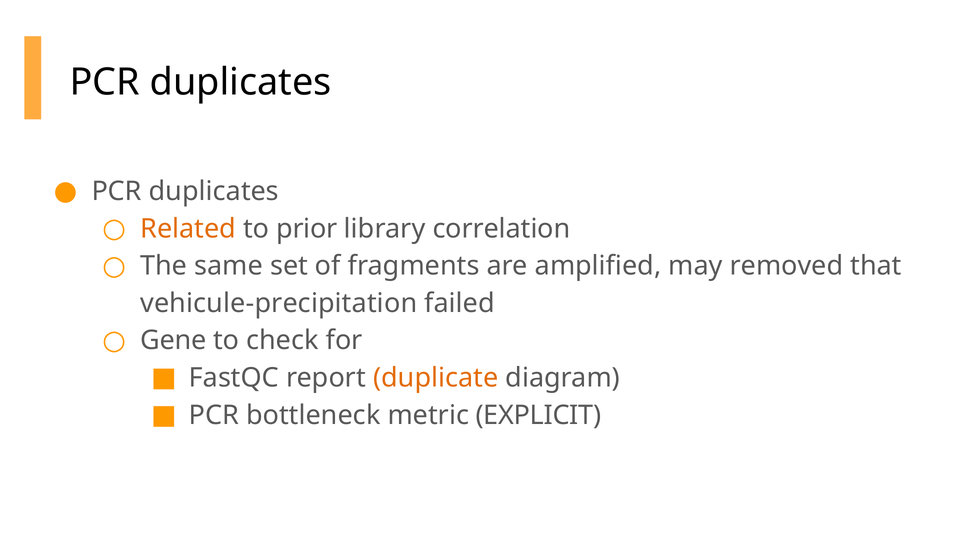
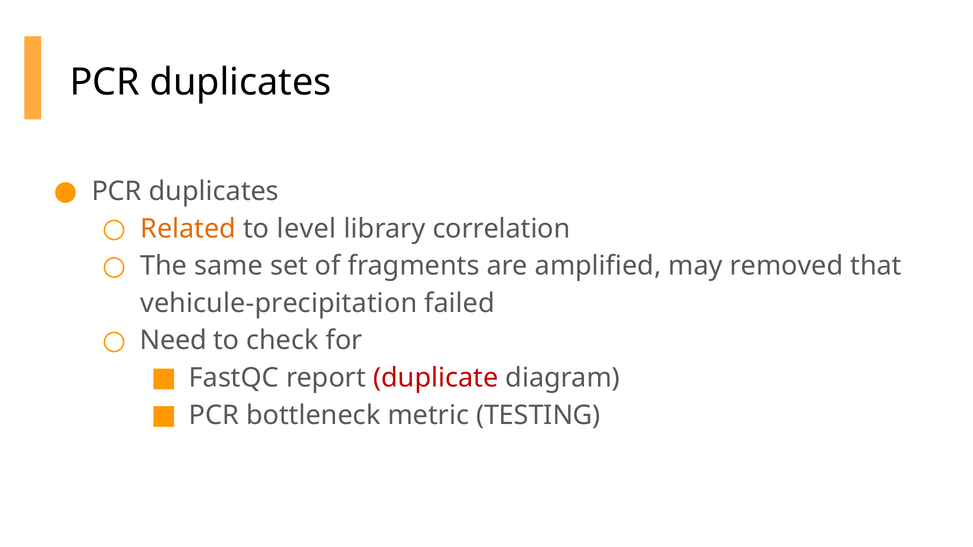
prior: prior -> level (307, 229)
Gene: Gene -> Need (173, 341)
duplicate colour: orange -> red (436, 378)
EXPLICIT: EXPLICIT -> TESTING (538, 415)
